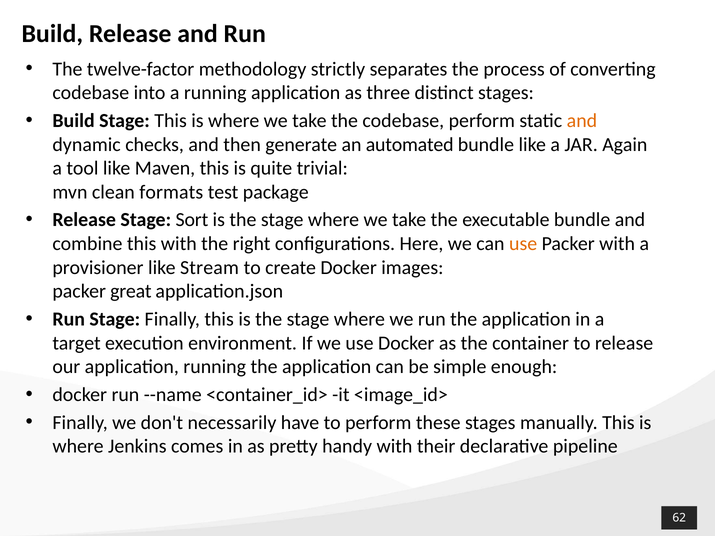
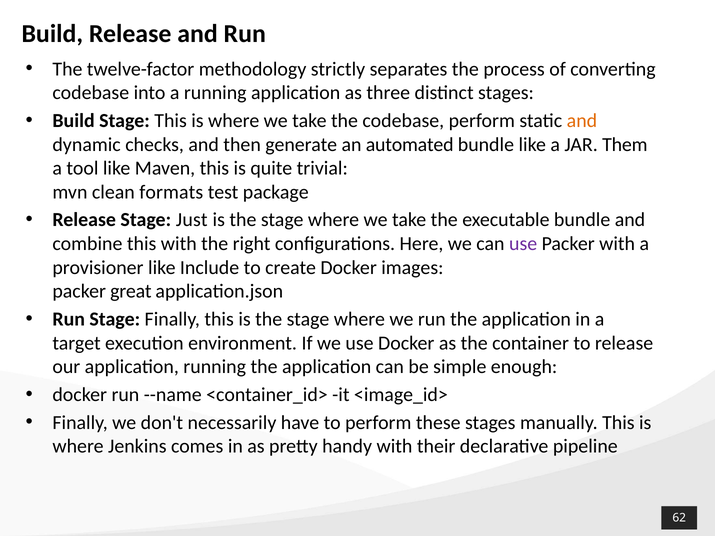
Again: Again -> Them (625, 145)
Sort: Sort -> Just (192, 220)
use colour: orange -> purple (523, 244)
Stream: Stream -> Include (210, 268)
